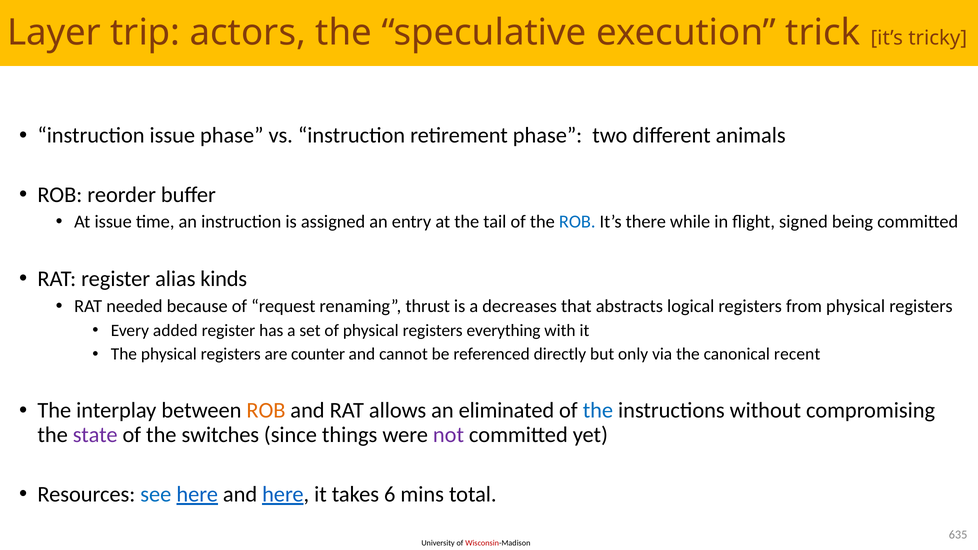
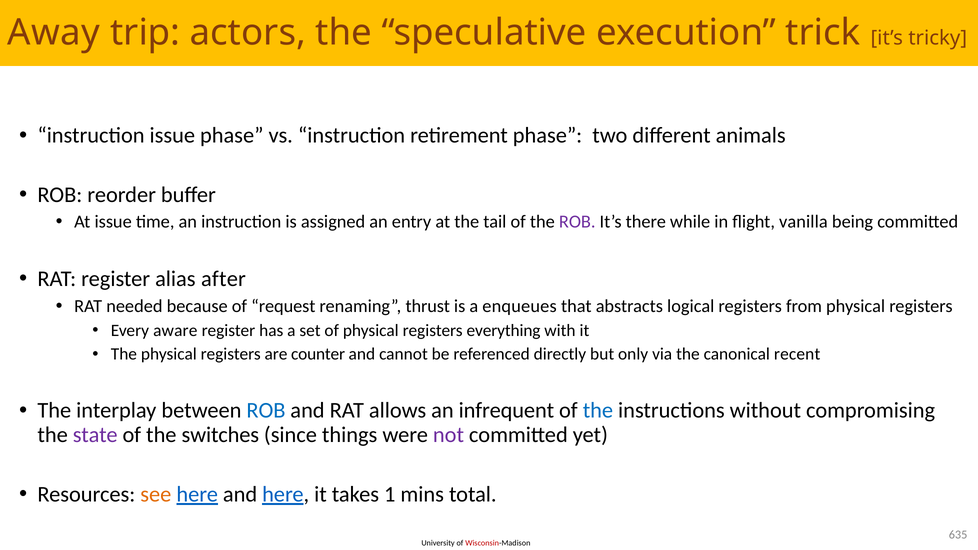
Layer: Layer -> Away (54, 33)
ROB colour: blue -> purple (577, 222)
signed: signed -> vanilla (803, 222)
kinds: kinds -> after (223, 279)
decreases: decreases -> enqueues (520, 306)
added: added -> aware (175, 330)
ROB colour: orange -> blue (266, 411)
eliminated: eliminated -> infrequent (506, 411)
see colour: blue -> orange (156, 494)
6: 6 -> 1 (390, 494)
